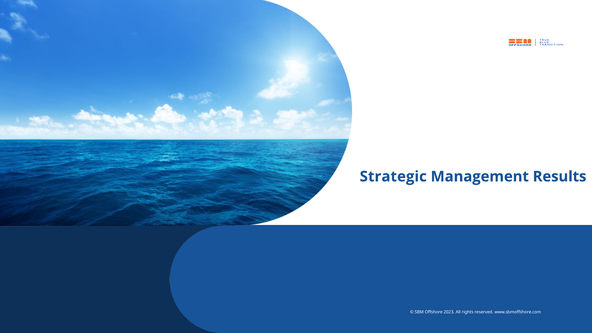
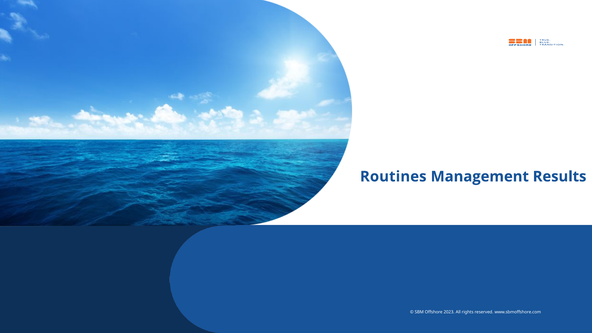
Strategic: Strategic -> Routines (393, 177)
